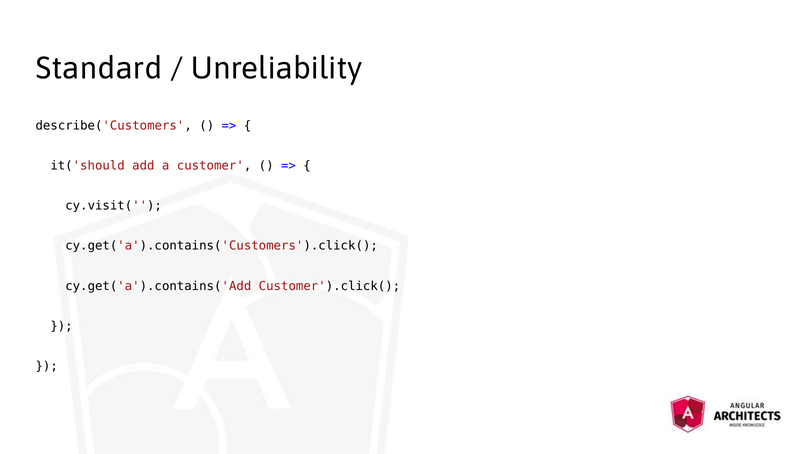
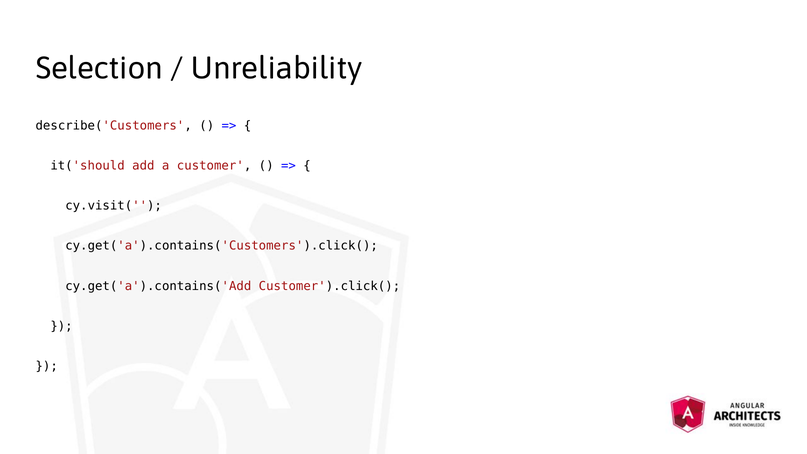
Standard: Standard -> Selection (99, 68)
